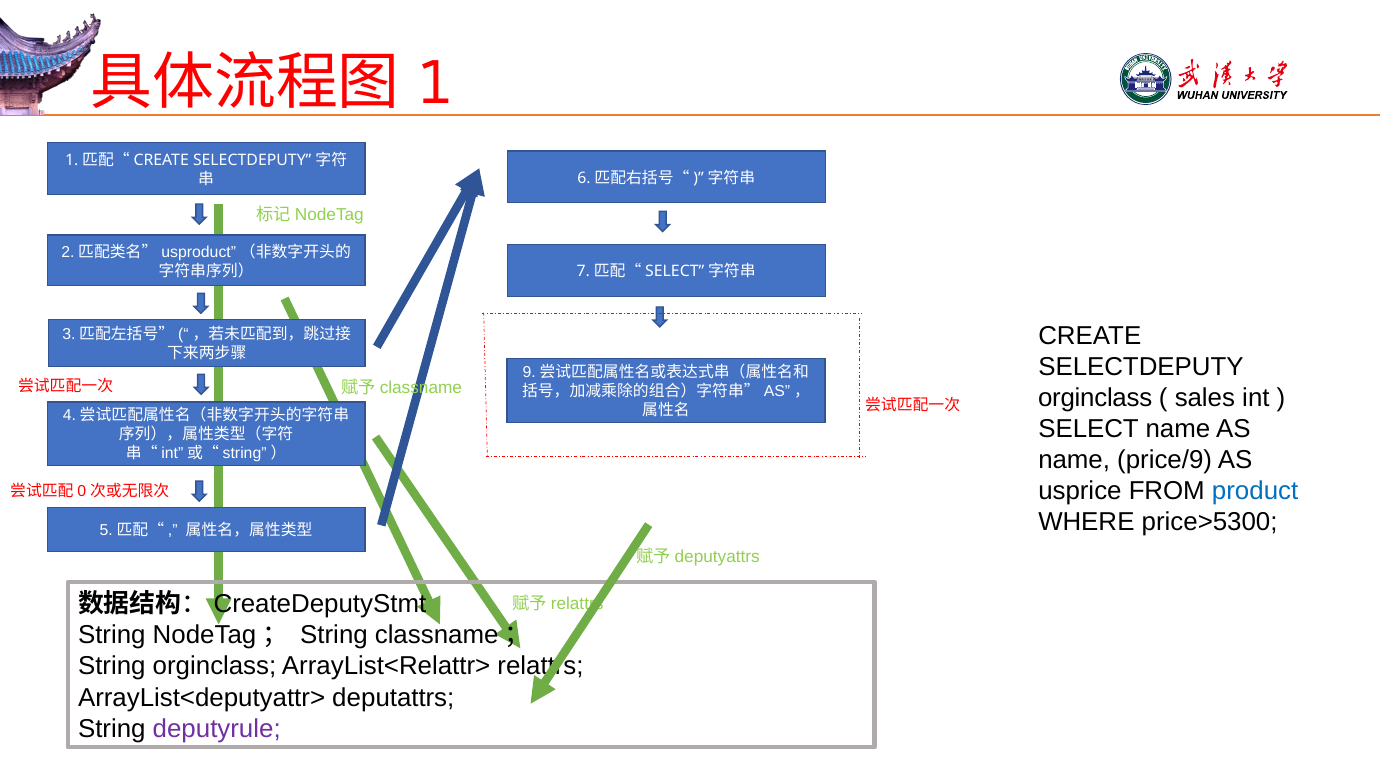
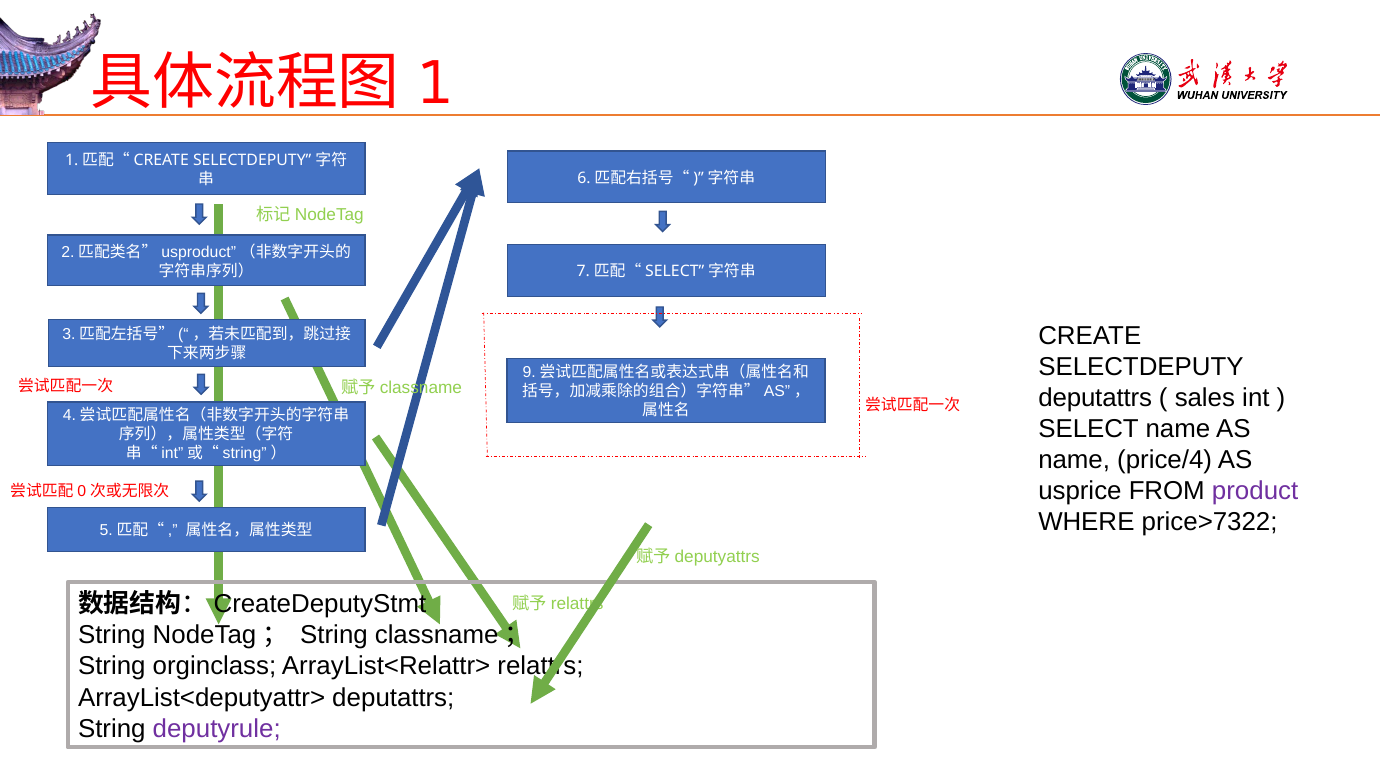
orginclass: orginclass -> deputattrs (1095, 398)
price/9: price/9 -> price/4 (1165, 460)
product colour: blue -> purple (1255, 491)
price>5300: price>5300 -> price>7322 (1210, 522)
